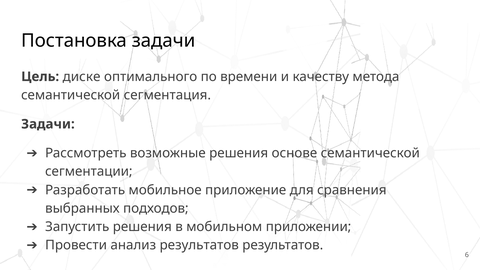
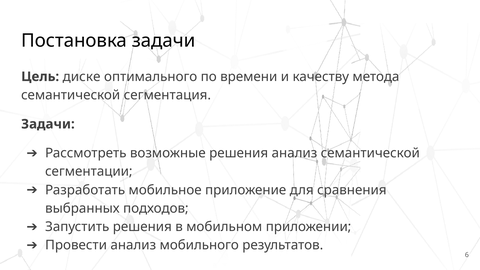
решения основе: основе -> анализ (294, 153)
анализ результатов: результатов -> мобильного (199, 245)
